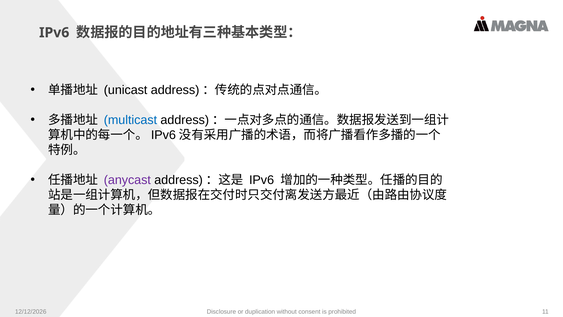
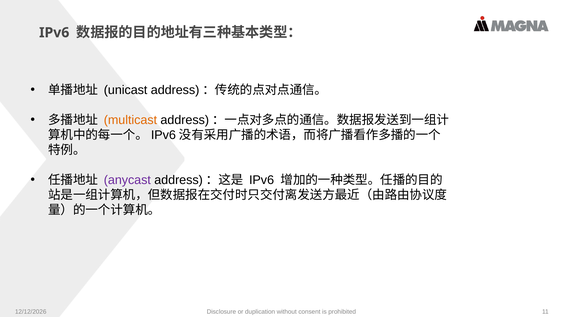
multicast colour: blue -> orange (130, 120)
